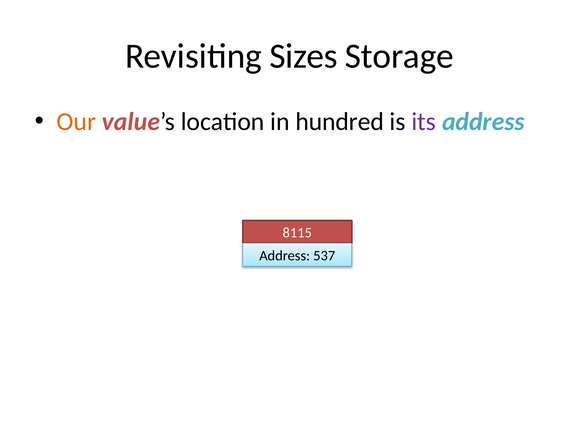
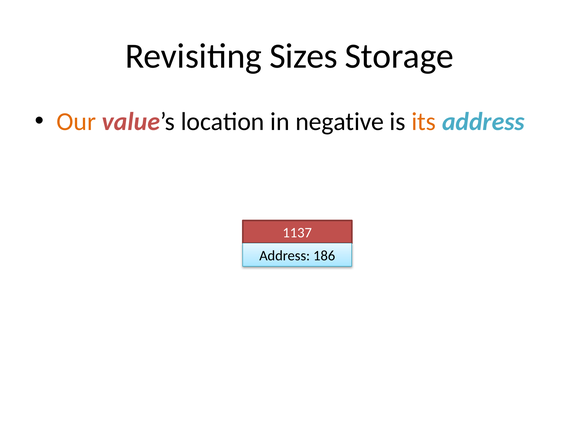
hundred: hundred -> negative (340, 121)
its colour: purple -> orange (424, 121)
8115: 8115 -> 1137 (297, 232)
537: 537 -> 186 (324, 255)
